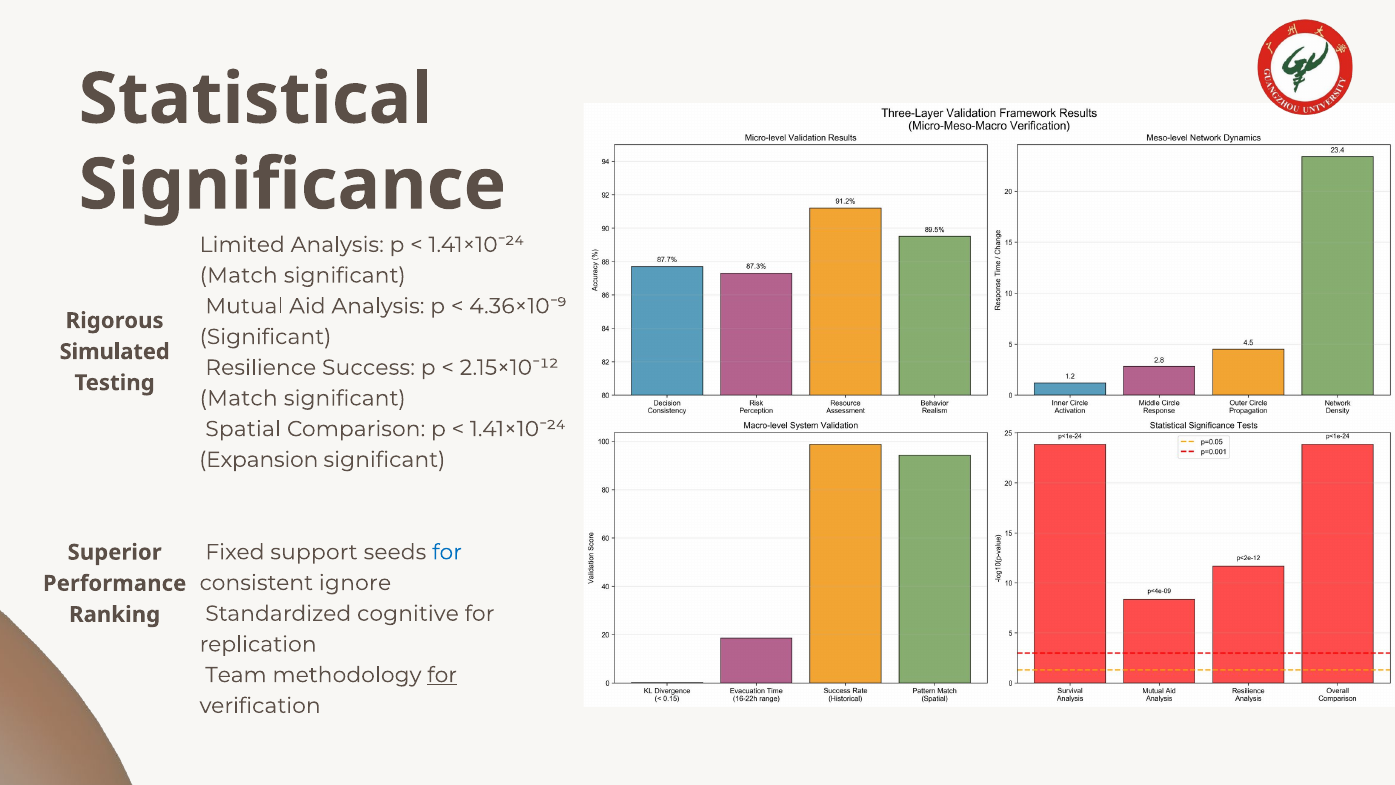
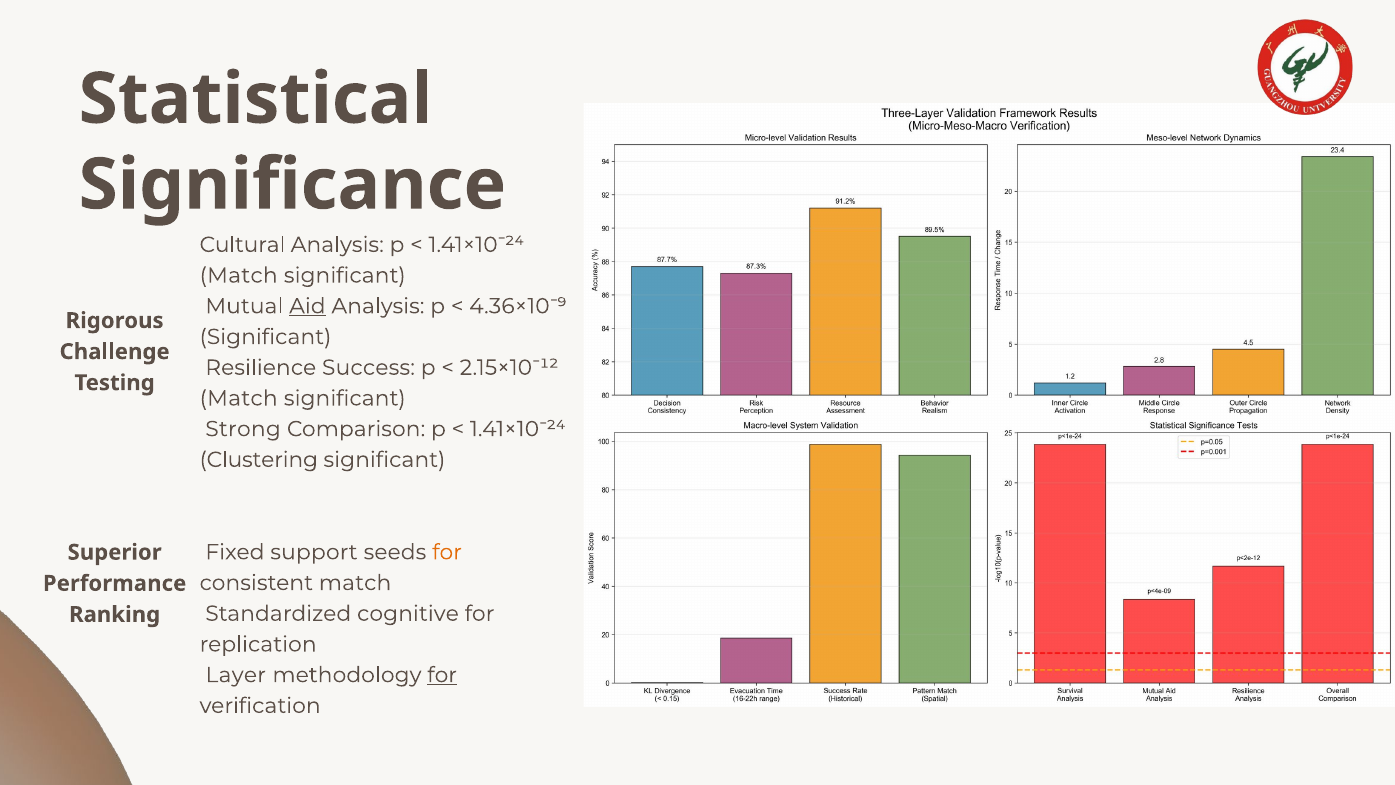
Limited: Limited -> Cultural (242, 245)
Aid underline: none -> present (307, 306)
Simulated: Simulated -> Challenge (115, 352)
Spatial: Spatial -> Strong (243, 429)
Expansion: Expansion -> Clustering (259, 460)
for colour: blue -> orange (447, 552)
consistent ignore: ignore -> match (355, 583)
Team: Team -> Layer (236, 675)
